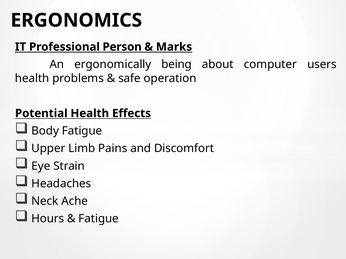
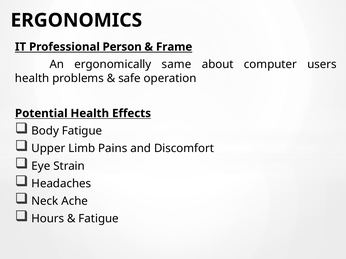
Marks: Marks -> Frame (174, 47)
being: being -> same (177, 65)
